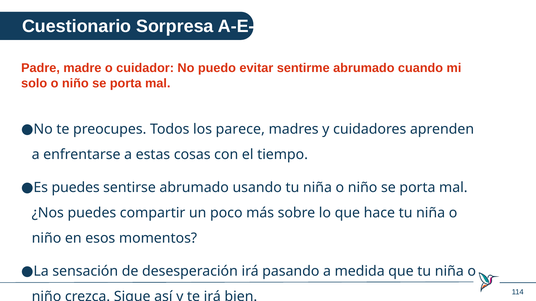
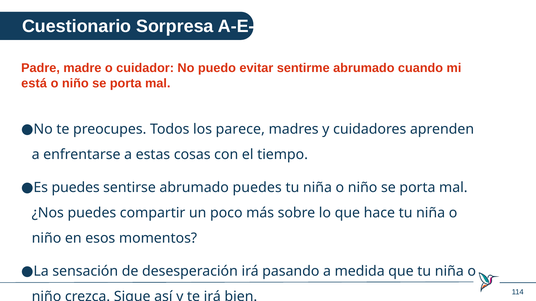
solo: solo -> está (34, 83)
abrumado usando: usando -> puedes (257, 188)
